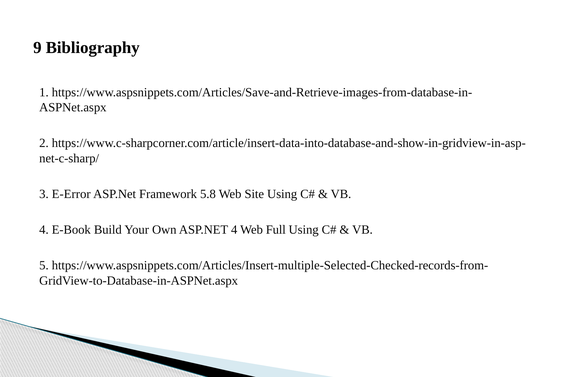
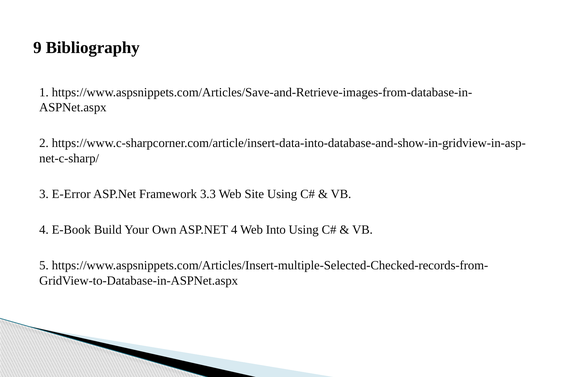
5.8: 5.8 -> 3.3 (208, 194)
Full: Full -> Into (276, 230)
